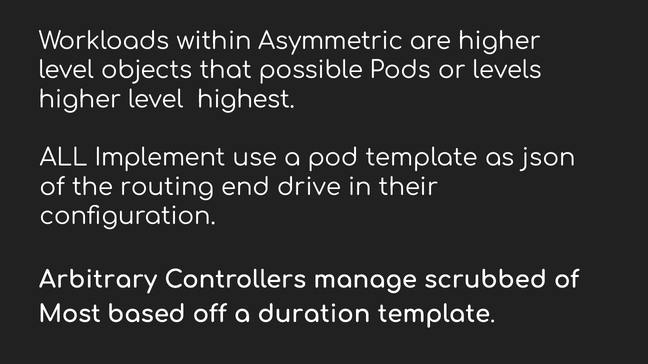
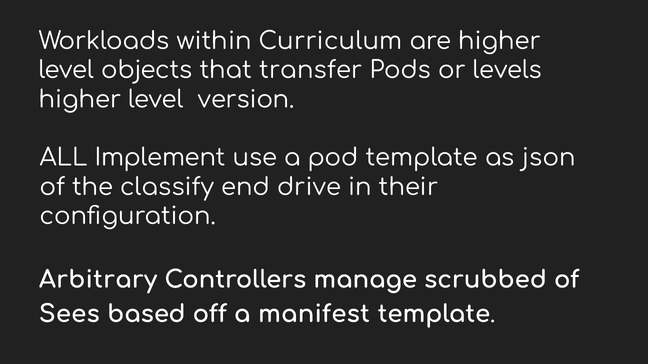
Asymmetric: Asymmetric -> Curriculum (330, 41)
possible: possible -> transfer (311, 71)
highest: highest -> version (246, 100)
routing: routing -> classify (167, 187)
Most: Most -> Sees (69, 314)
duration: duration -> manifest (314, 314)
